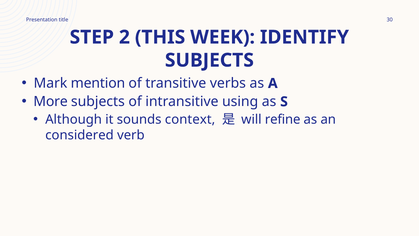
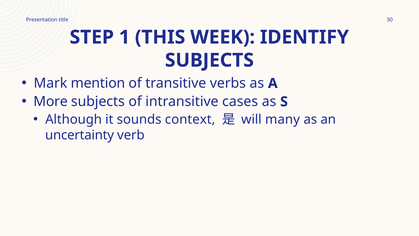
2: 2 -> 1 (124, 37)
using: using -> cases (240, 102)
refine: refine -> many (283, 119)
considered: considered -> uncertainty (80, 135)
